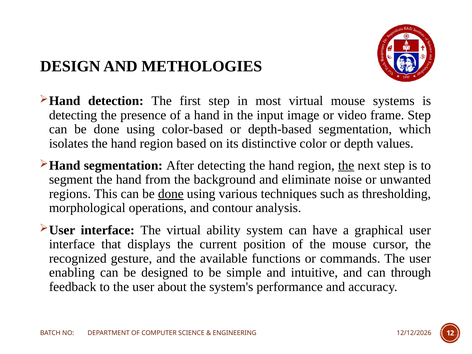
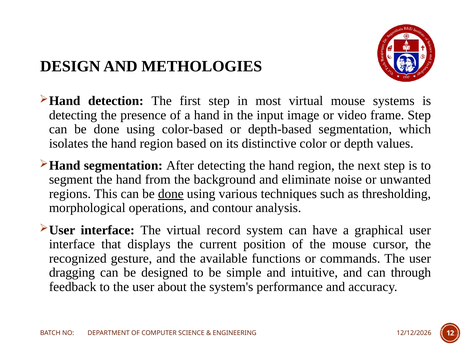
the underline: present -> none (346, 165)
ability: ability -> record (224, 230)
enabling: enabling -> dragging (72, 273)
